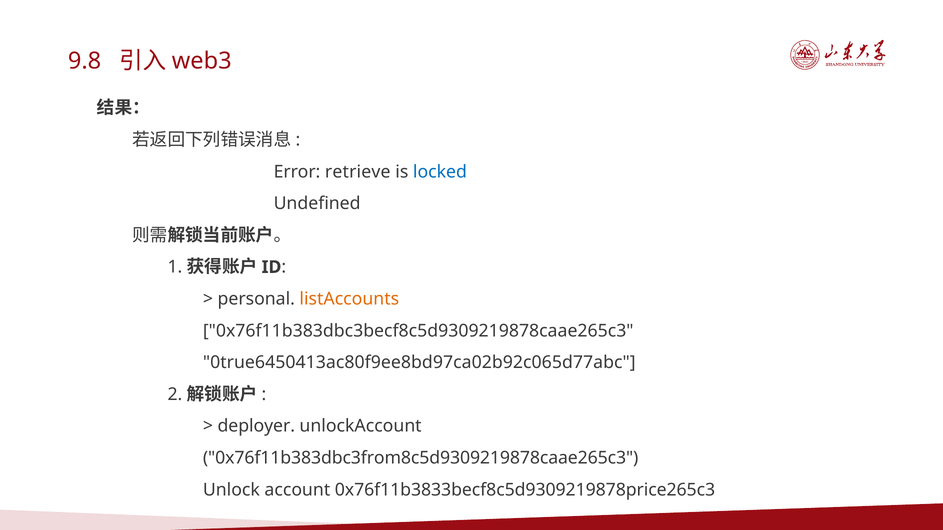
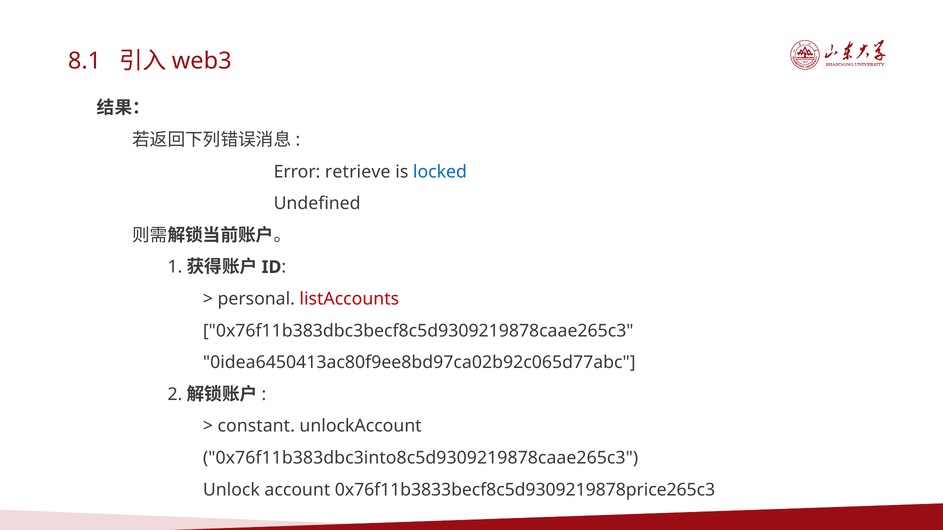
9.8: 9.8 -> 8.1 (85, 61)
listAccounts colour: orange -> red (349, 299)
0true6450413ac80f9ee8bd97ca02b92c065d77abc: 0true6450413ac80f9ee8bd97ca02b92c065d77abc -> 0idea6450413ac80f9ee8bd97ca02b92c065d77abc (419, 363)
deployer: deployer -> constant (256, 426)
0x76f11b383dbc3from8c5d9309219878caae265c3: 0x76f11b383dbc3from8c5d9309219878caae265c3 -> 0x76f11b383dbc3into8c5d9309219878caae265c3 (421, 458)
